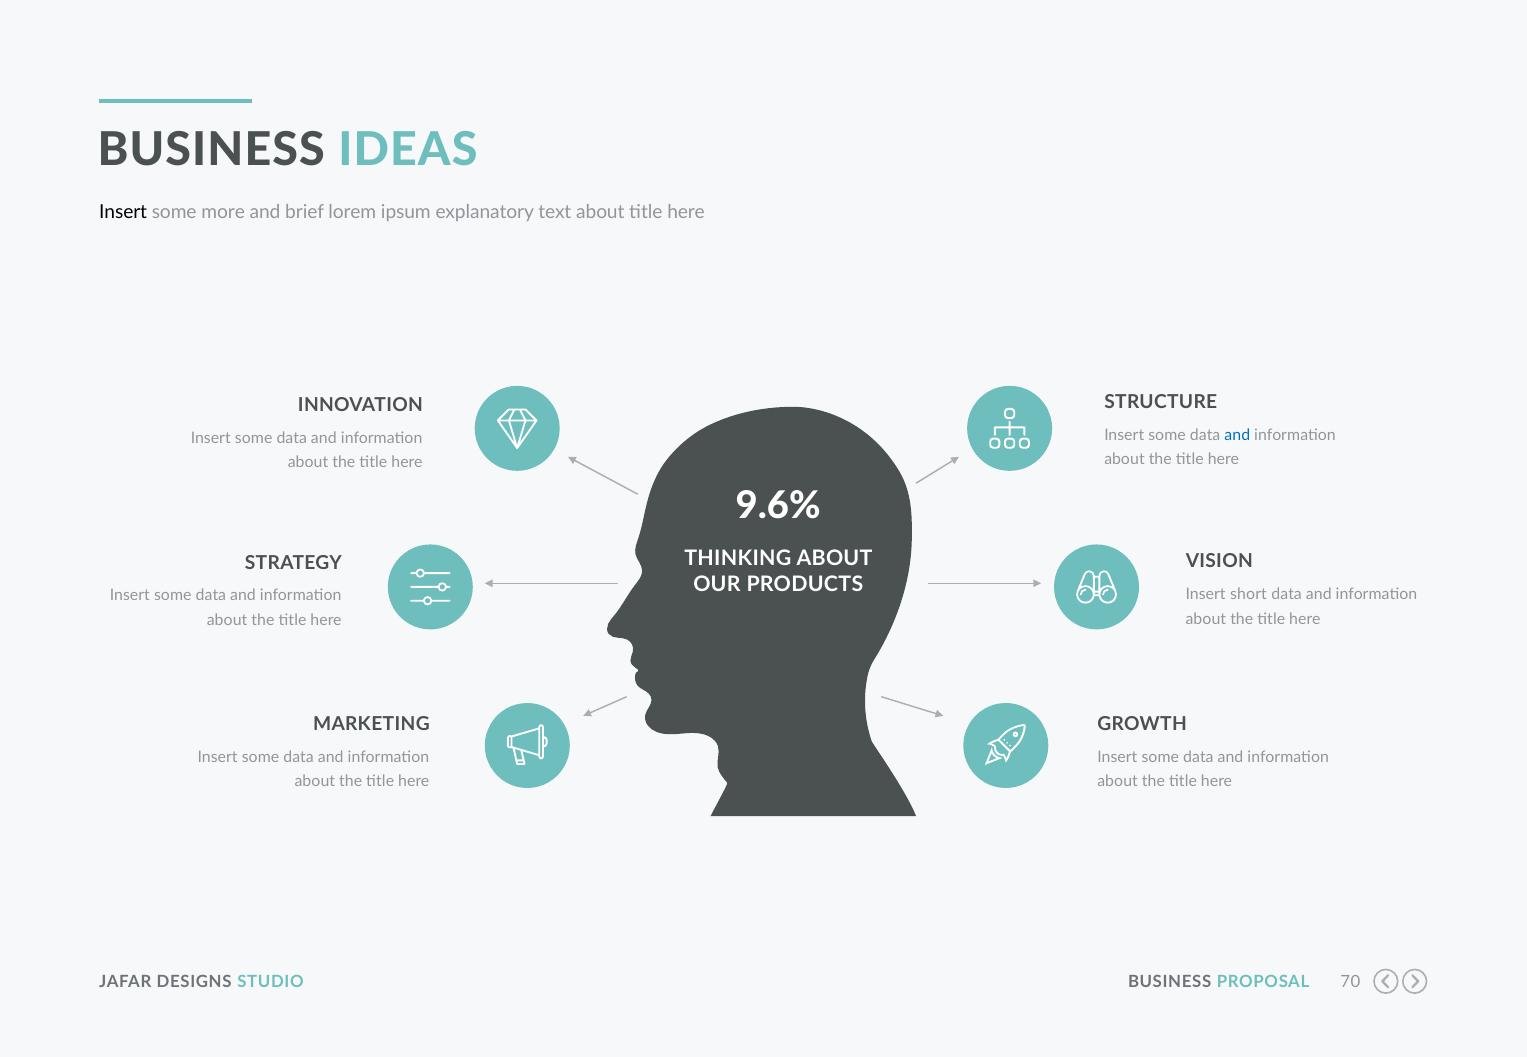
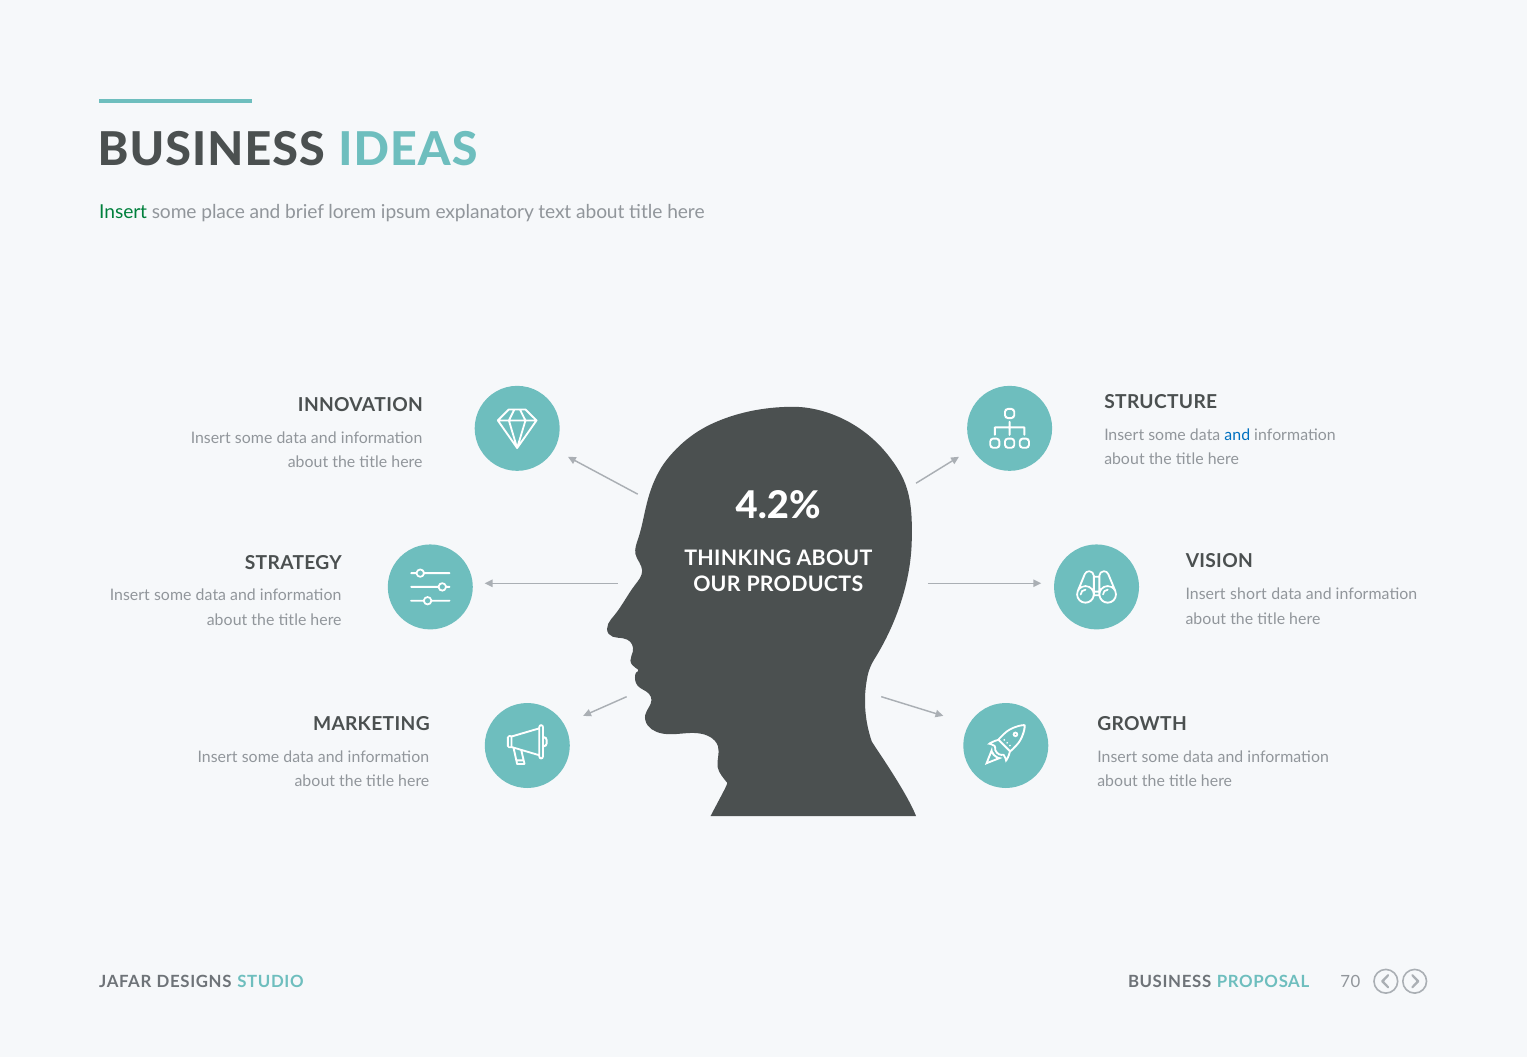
Insert colour: black -> green (123, 212)
more: more -> place (223, 212)
9.6%: 9.6% -> 4.2% (778, 506)
